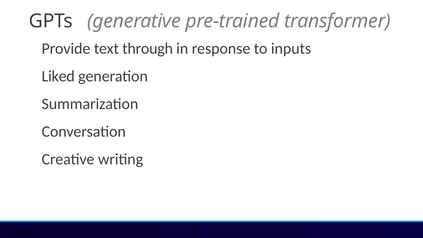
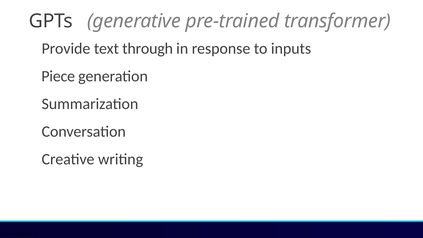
Liked: Liked -> Piece (58, 76)
